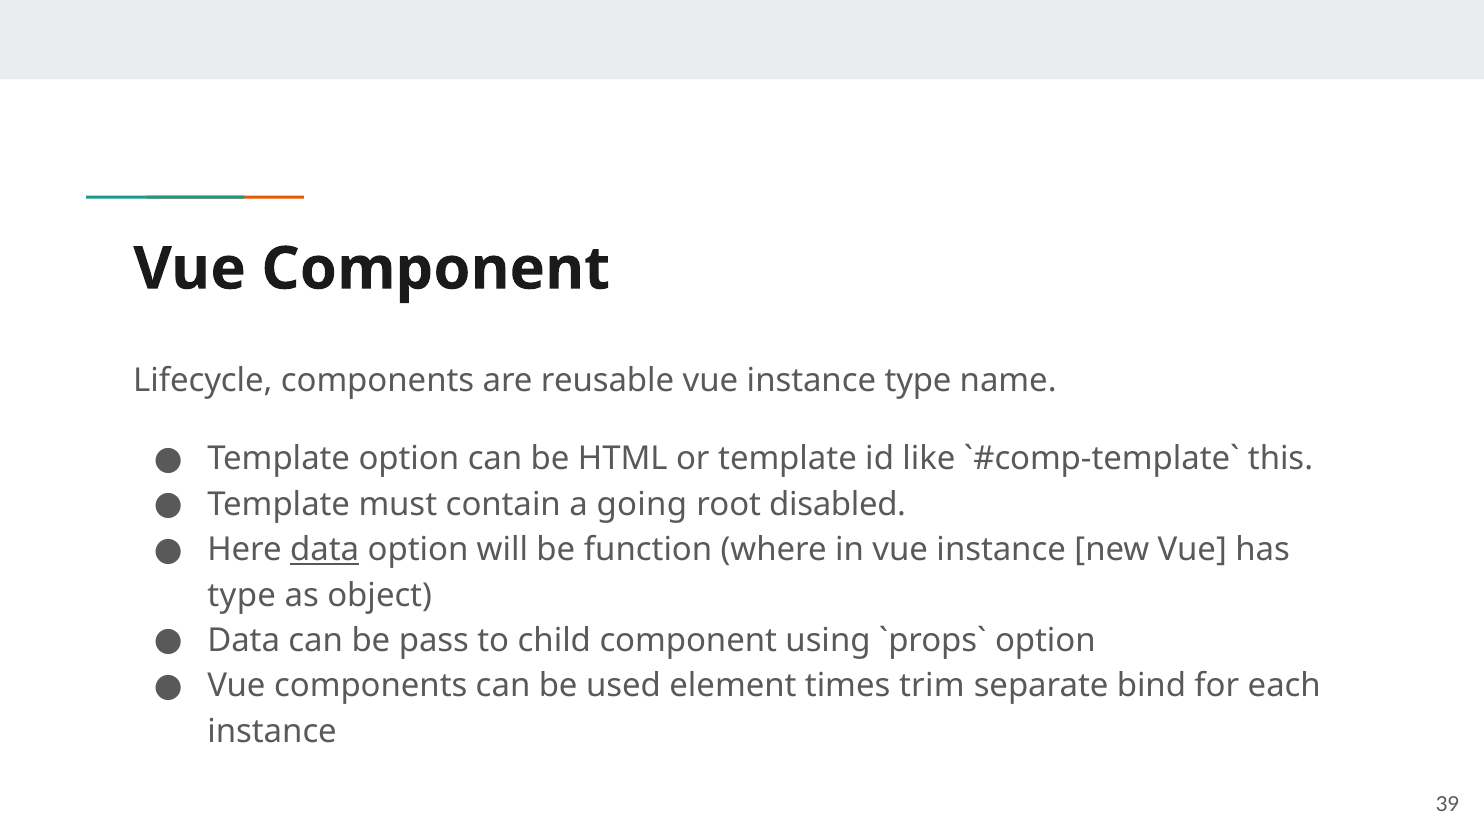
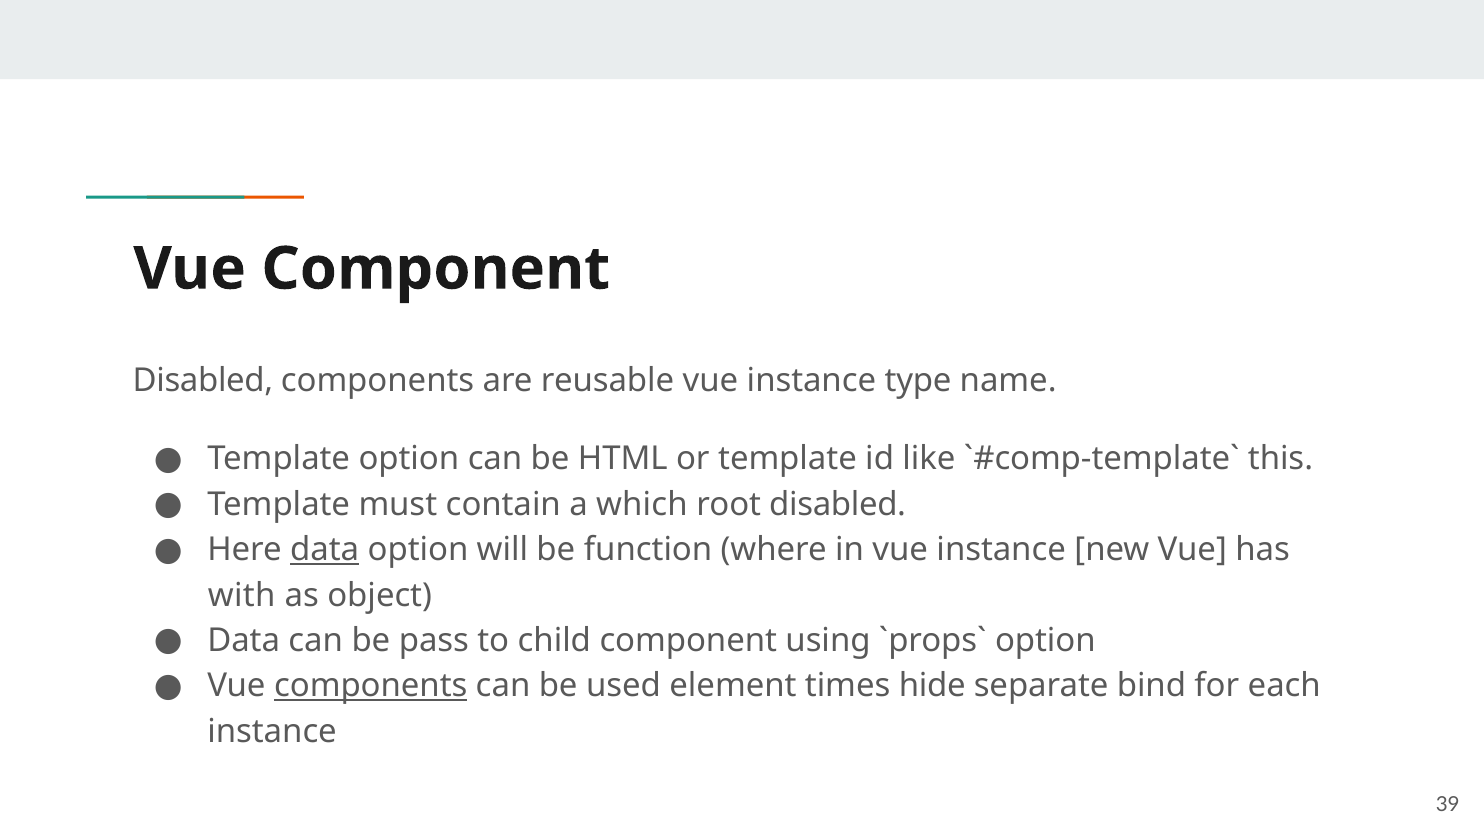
Lifecycle: Lifecycle -> Disabled (203, 380)
going: going -> which (642, 504)
type: type -> with (242, 595)
components underline: none -> present (371, 686)
trim: trim -> hide (932, 686)
